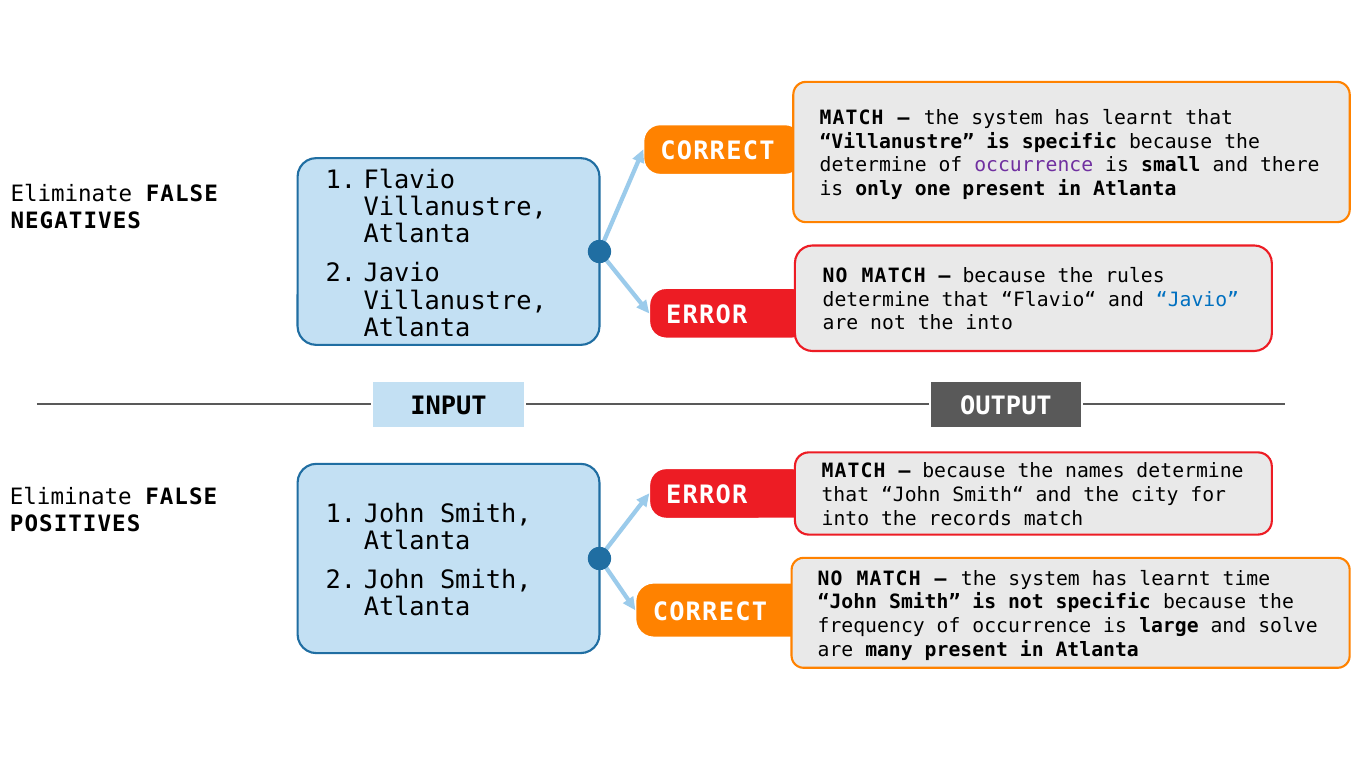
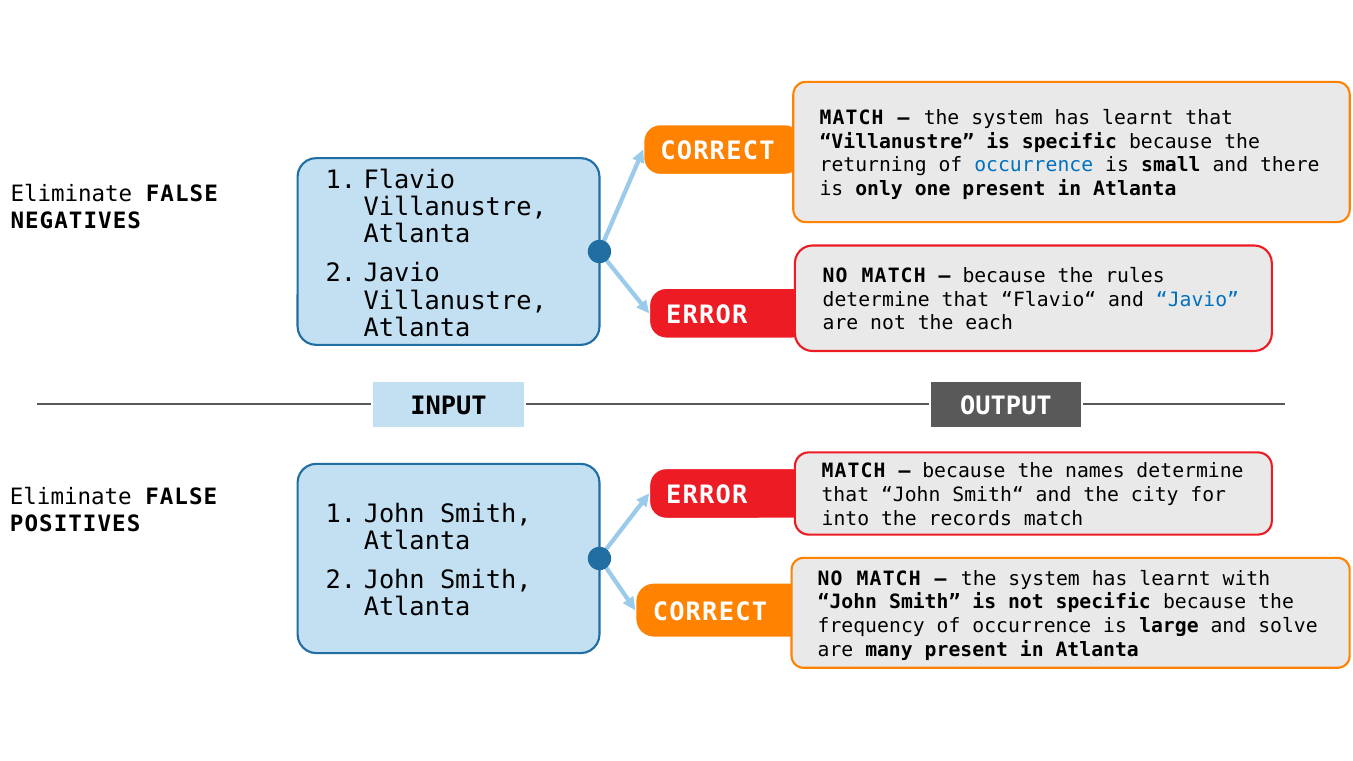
determine: determine -> returning (873, 165)
occurrence colour: purple -> blue (1034, 165)
the into: into -> each (989, 323)
time: time -> with (1246, 579)
